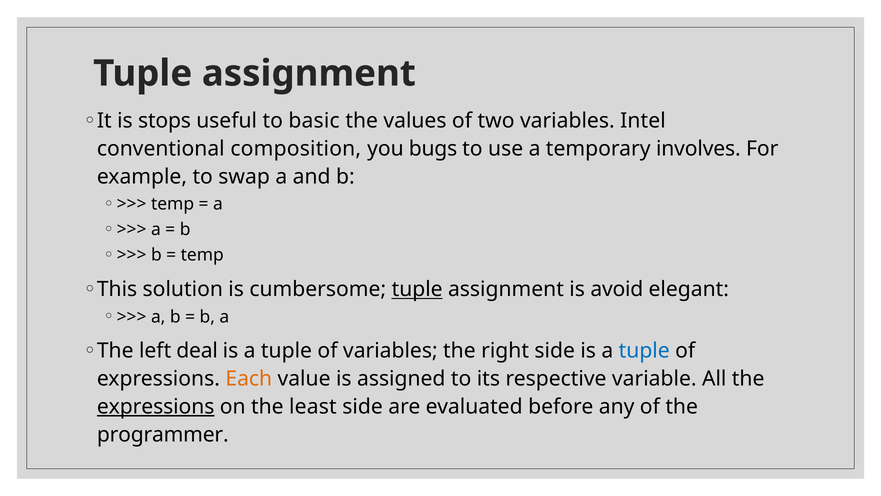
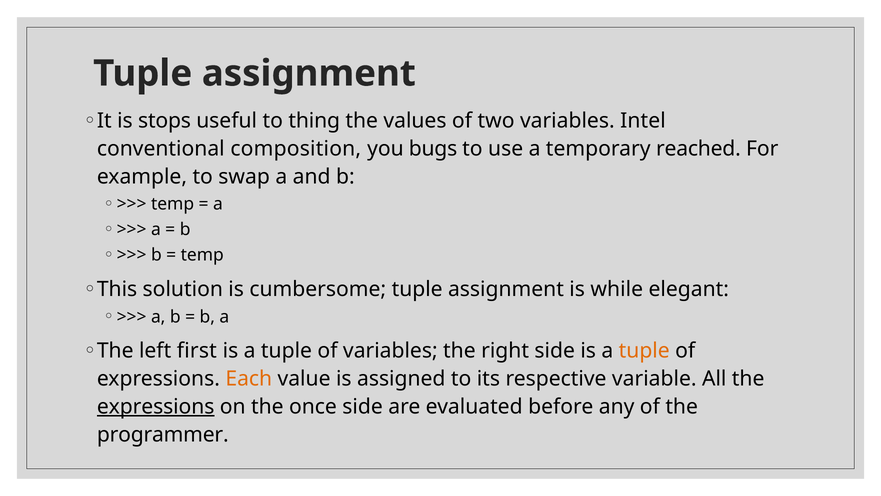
basic: basic -> thing (314, 121)
involves: involves -> reached (698, 149)
tuple underline: present -> none (417, 289)
avoid: avoid -> while (617, 289)
deal: deal -> first (197, 351)
tuple colour: blue -> orange (644, 351)
least: least -> once (313, 406)
